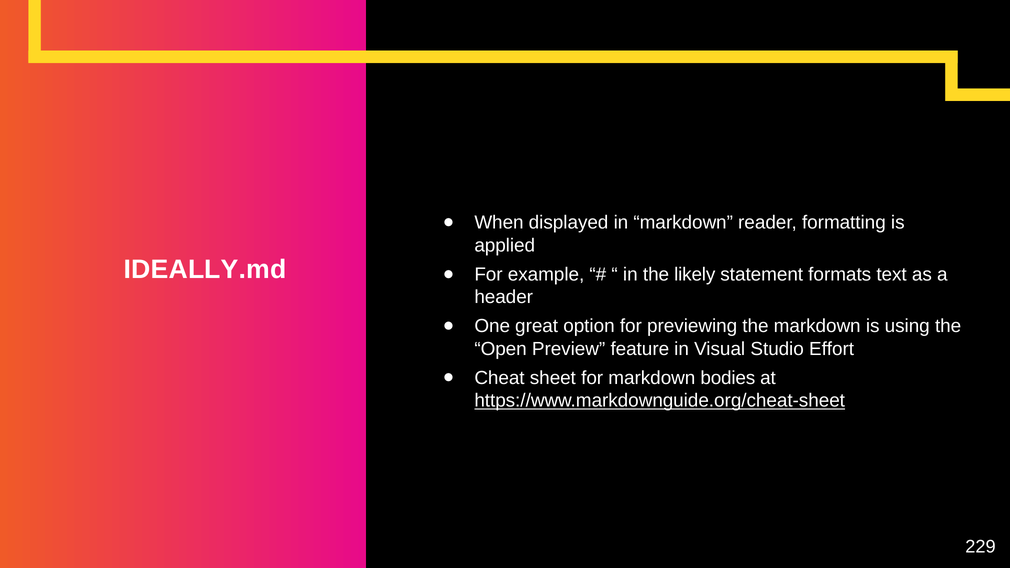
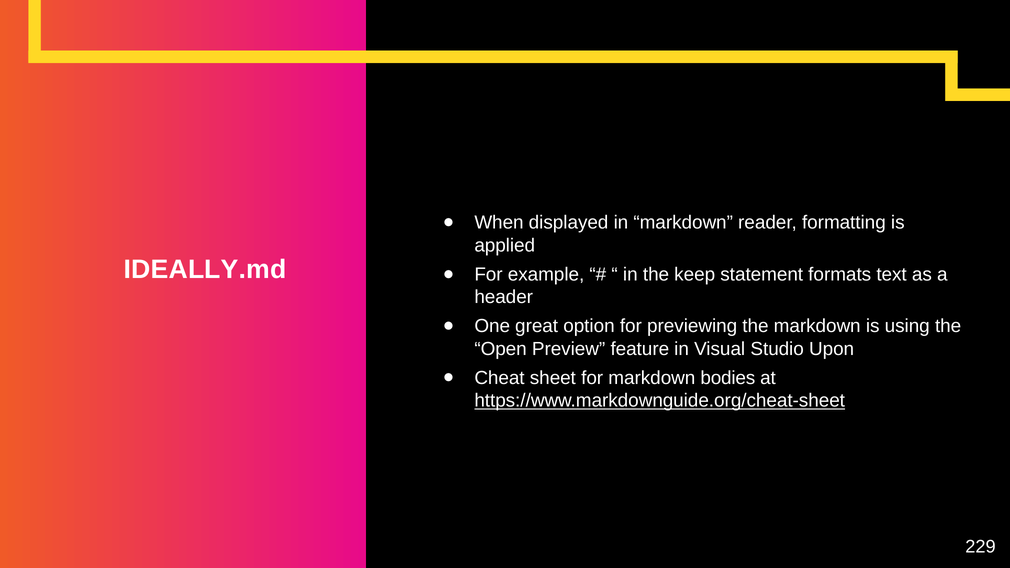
likely: likely -> keep (695, 274)
Effort: Effort -> Upon (832, 349)
